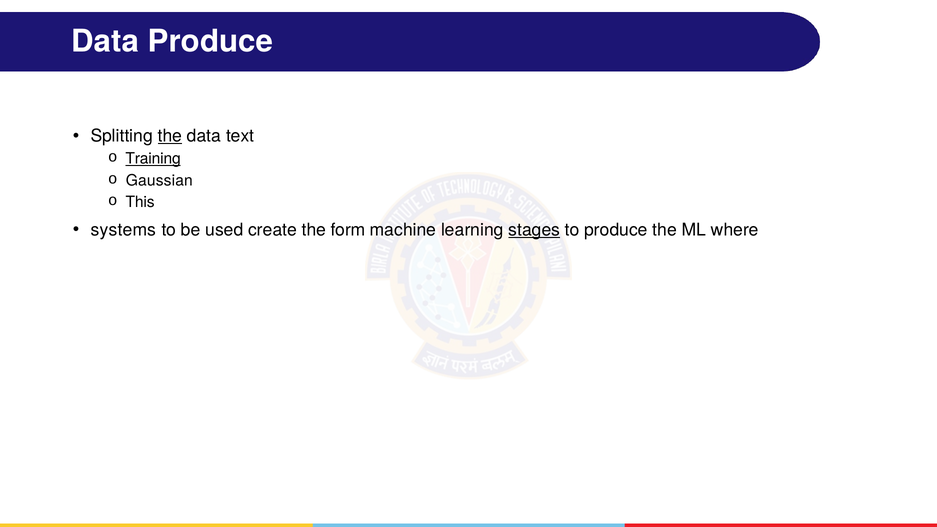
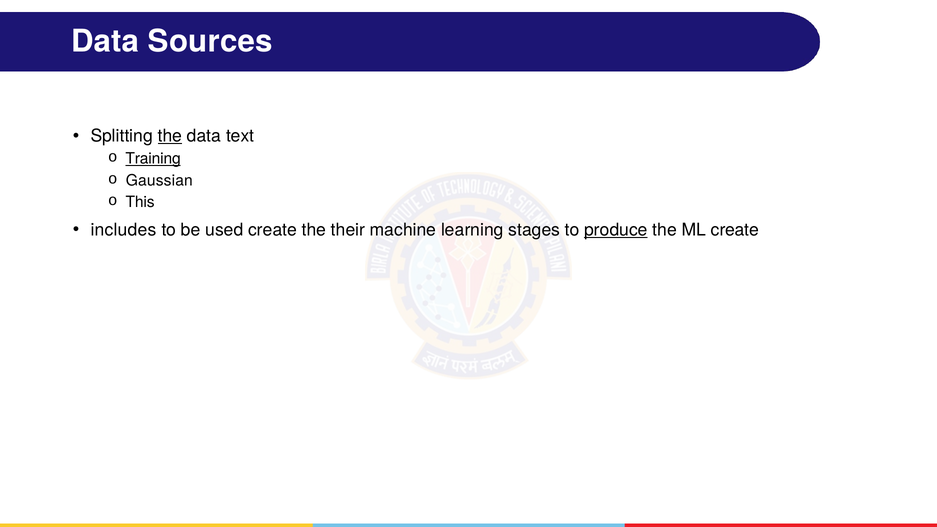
Data Produce: Produce -> Sources (210, 42)
systems: systems -> includes (124, 230)
form: form -> their (348, 230)
stages underline: present -> none (534, 230)
produce underline: none -> present (616, 230)
ML where: where -> create (735, 230)
